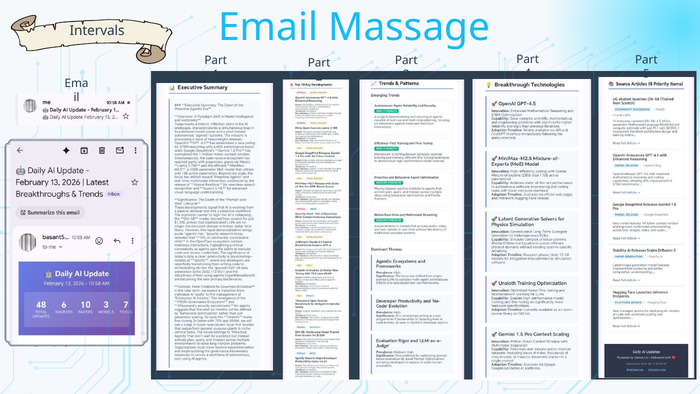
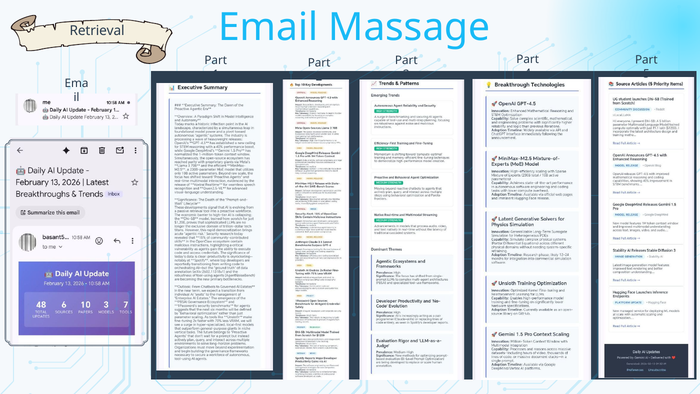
Intervals: Intervals -> Retrieval (97, 31)
